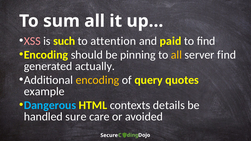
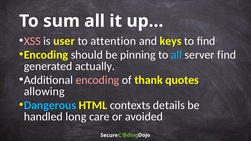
such: such -> user (64, 41)
paid: paid -> keys (171, 41)
all colour: yellow -> light blue (176, 55)
encoding colour: yellow -> pink (97, 80)
query: query -> thank (149, 80)
example: example -> allowing (44, 91)
sure: sure -> long (76, 117)
